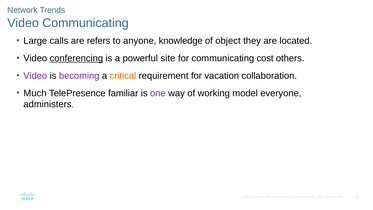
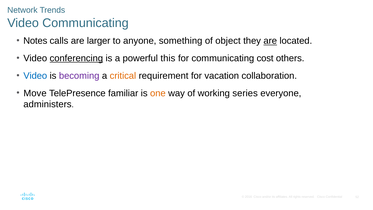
Large: Large -> Notes (35, 41)
refers: refers -> larger (99, 41)
knowledge: knowledge -> something (181, 41)
are underline: none -> present (270, 41)
site: site -> this (168, 58)
Video colour: purple -> blue (35, 76)
Much: Much -> Move (35, 93)
one colour: purple -> orange (158, 93)
model: model -> series (245, 93)
